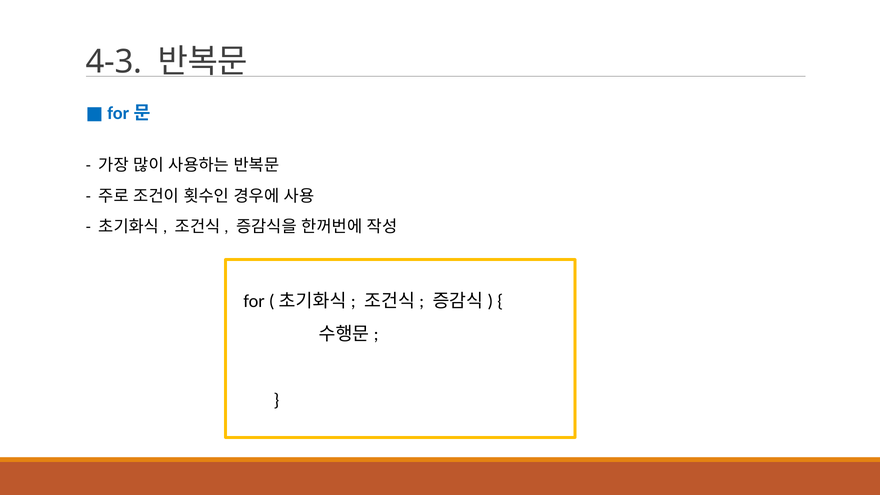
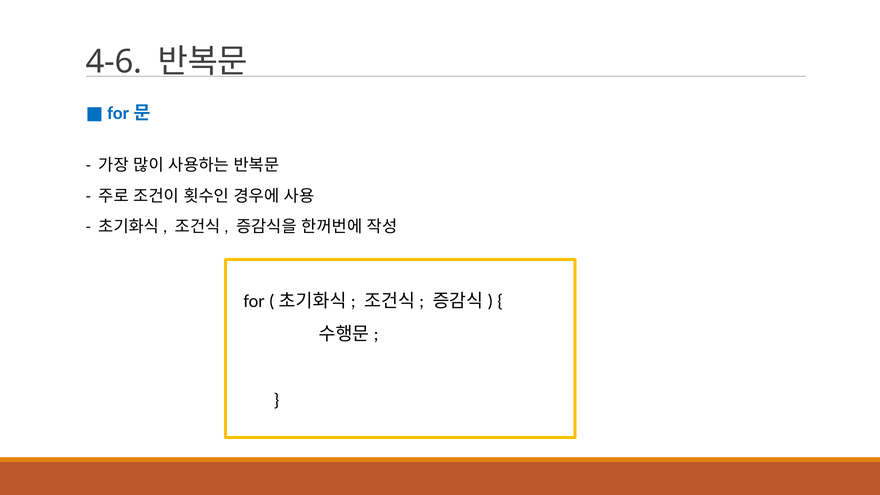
4-3: 4-3 -> 4-6 (114, 62)
